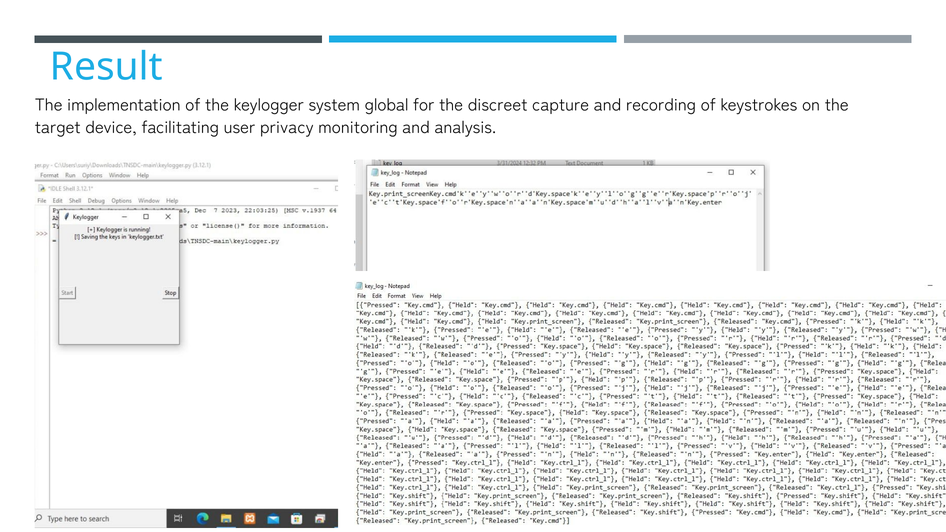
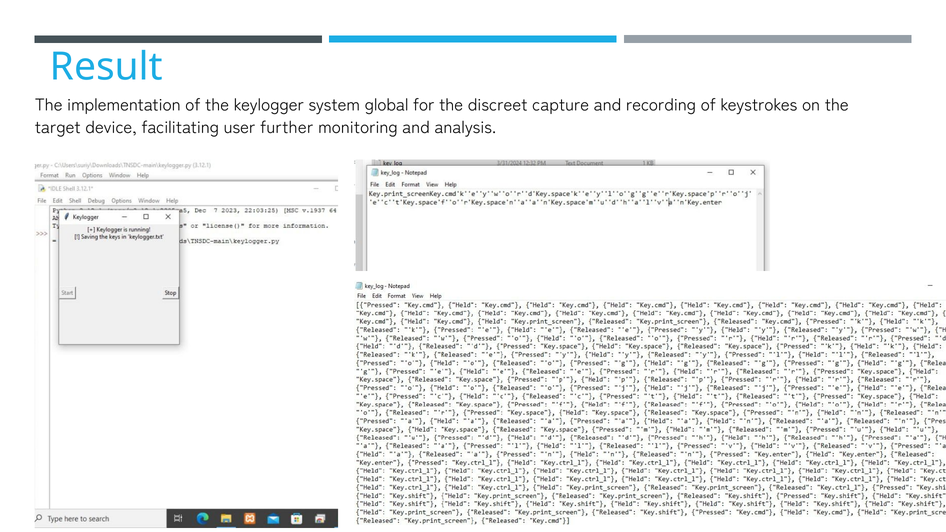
privacy: privacy -> further (287, 128)
